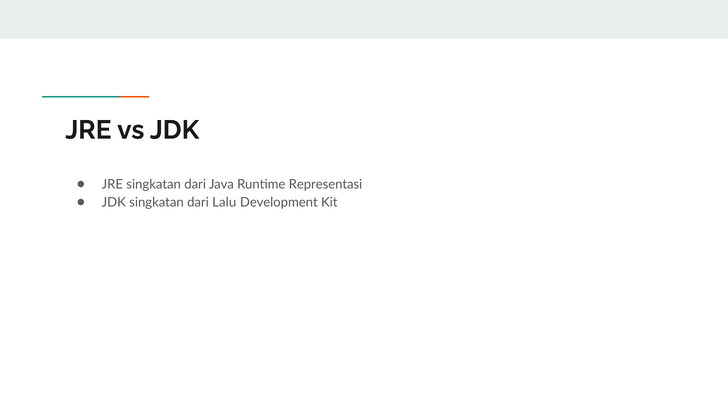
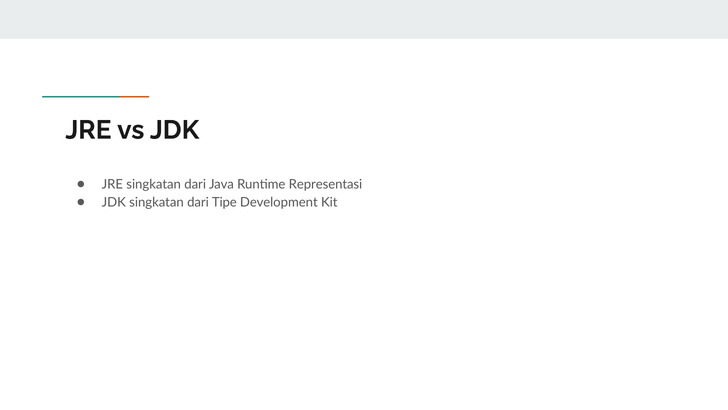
Lalu: Lalu -> Tipe (224, 202)
